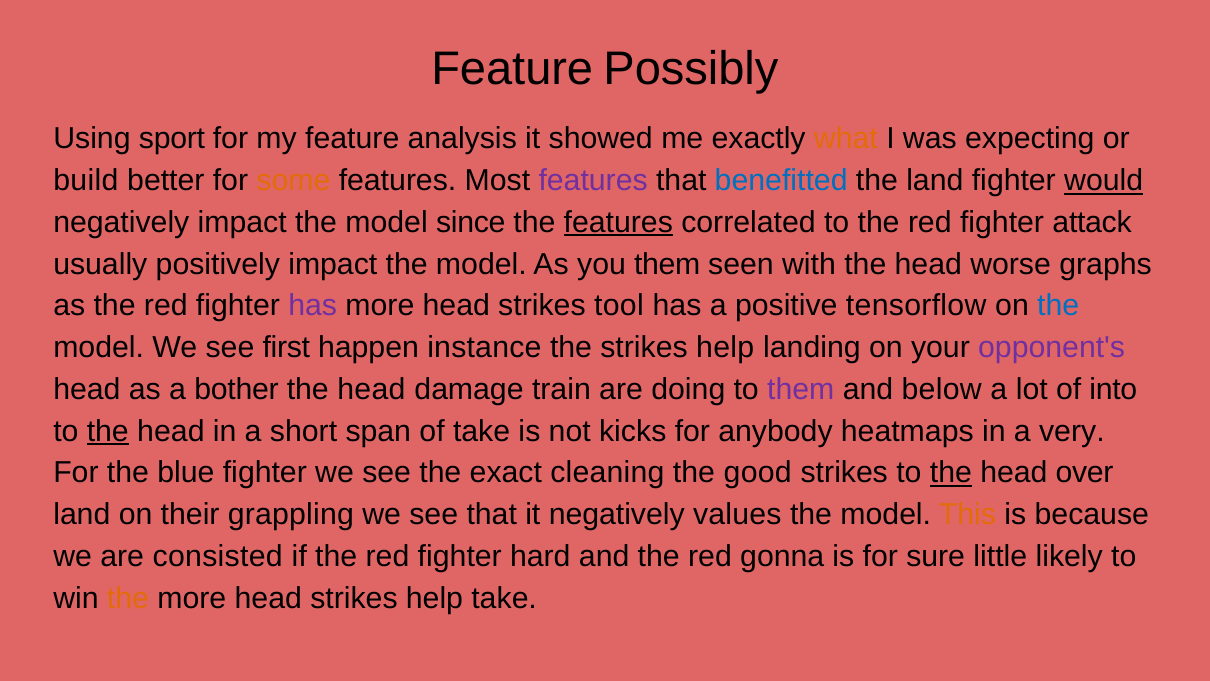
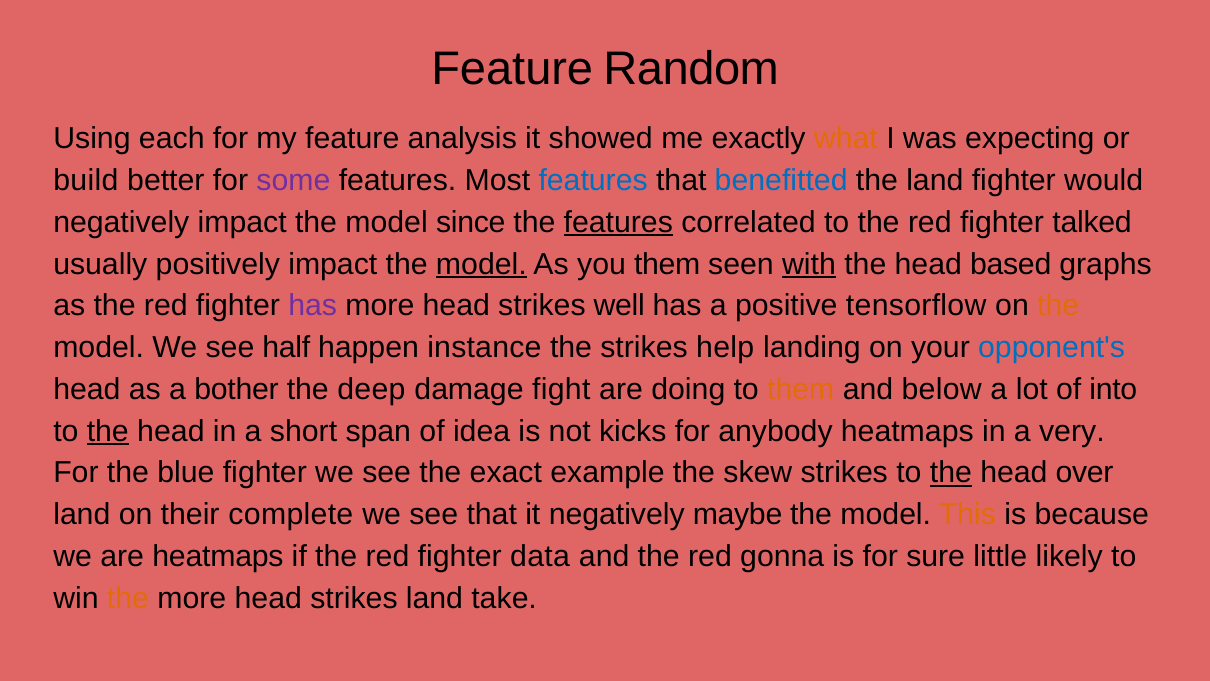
Possibly: Possibly -> Random (691, 69)
sport: sport -> each (172, 139)
some colour: orange -> purple (293, 181)
features colour: purple -> blue (593, 181)
would underline: present -> none (1104, 181)
attack: attack -> talked (1092, 222)
model underline: none -> present (481, 264)
with underline: none -> present (809, 264)
worse: worse -> based (1011, 264)
tool: tool -> well (619, 306)
the colour: blue -> orange (1058, 306)
first: first -> half (286, 347)
opponent's colour: purple -> blue (1052, 347)
head: head -> deep (371, 389)
train: train -> fight (561, 389)
them colour: purple -> orange (801, 389)
of take: take -> idea (482, 431)
cleaning: cleaning -> example (608, 473)
good: good -> skew (758, 473)
grappling: grappling -> complete (291, 514)
values: values -> maybe (738, 514)
are consisted: consisted -> heatmaps (218, 556)
hard: hard -> data (540, 556)
head strikes help: help -> land (434, 598)
